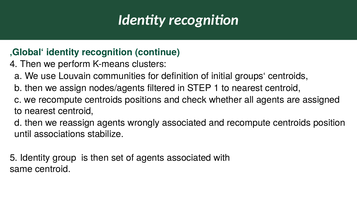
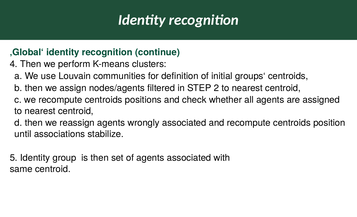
1: 1 -> 2 (216, 88)
